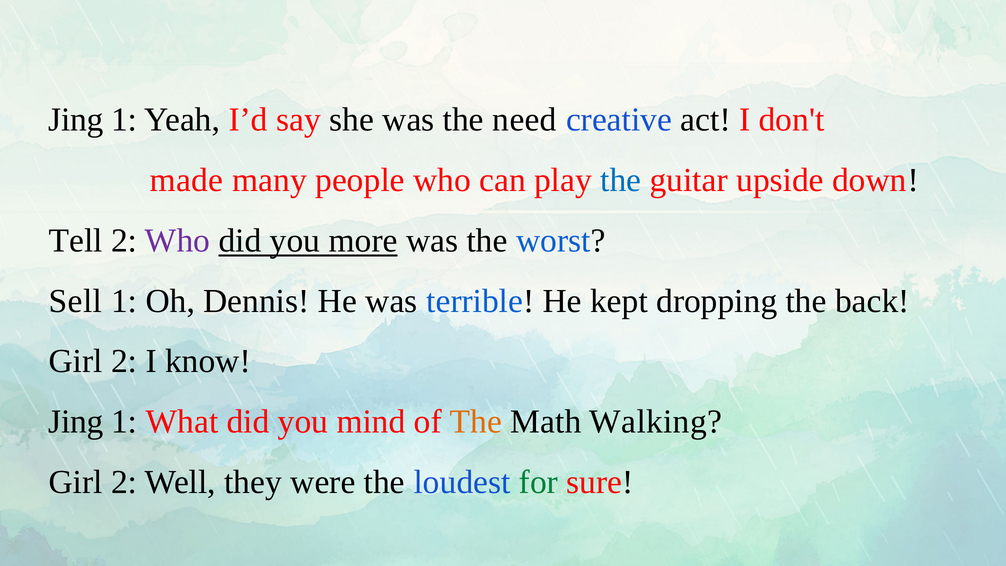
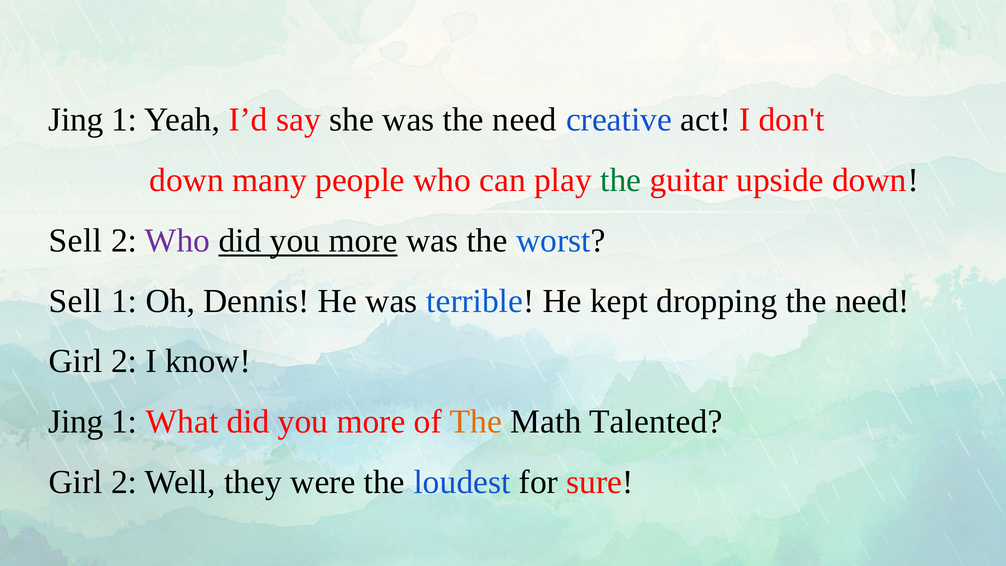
made: made -> down (187, 180)
the colour: blue -> green (621, 180)
Tell: Tell -> Sell (76, 241)
dropping the back: back -> need (872, 301)
What did you mind: mind -> more (371, 422)
Walking: Walking -> Talented (656, 422)
for colour: green -> black (538, 482)
